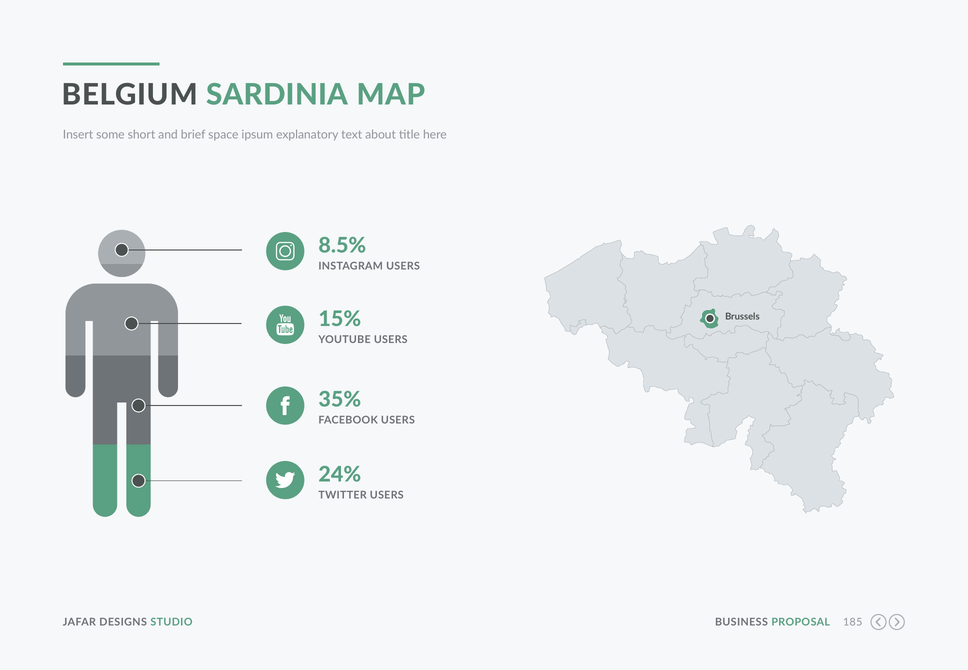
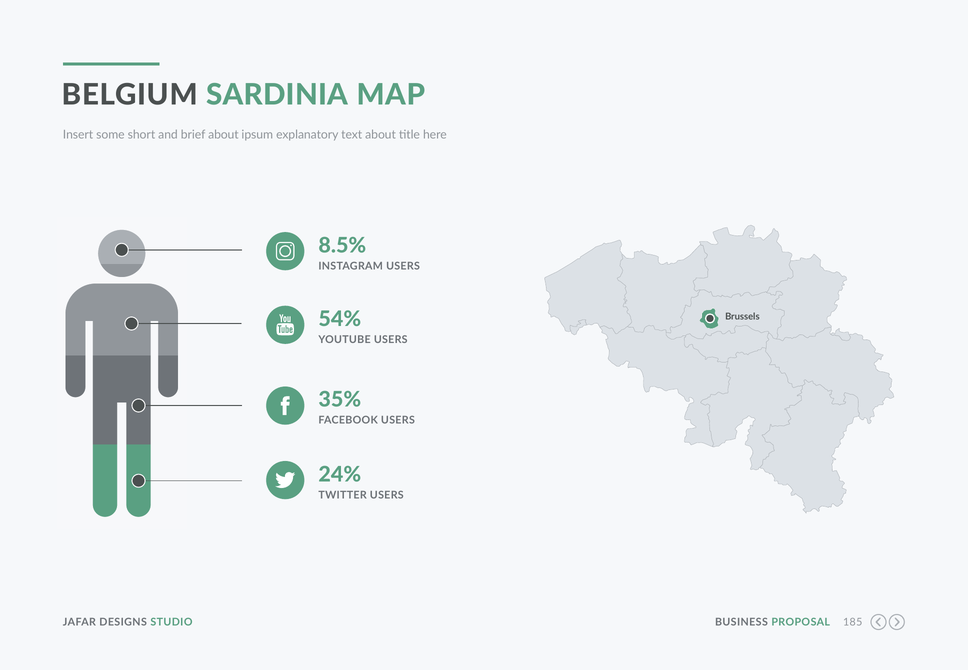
brief space: space -> about (223, 135)
15%: 15% -> 54% (340, 319)
